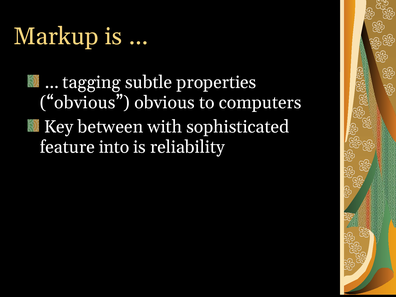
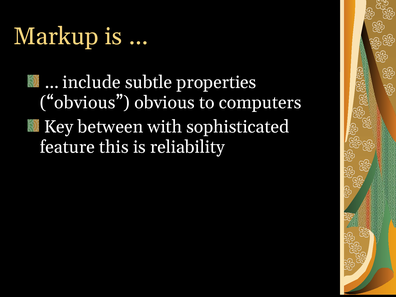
tagging: tagging -> include (92, 82)
into: into -> this (114, 147)
